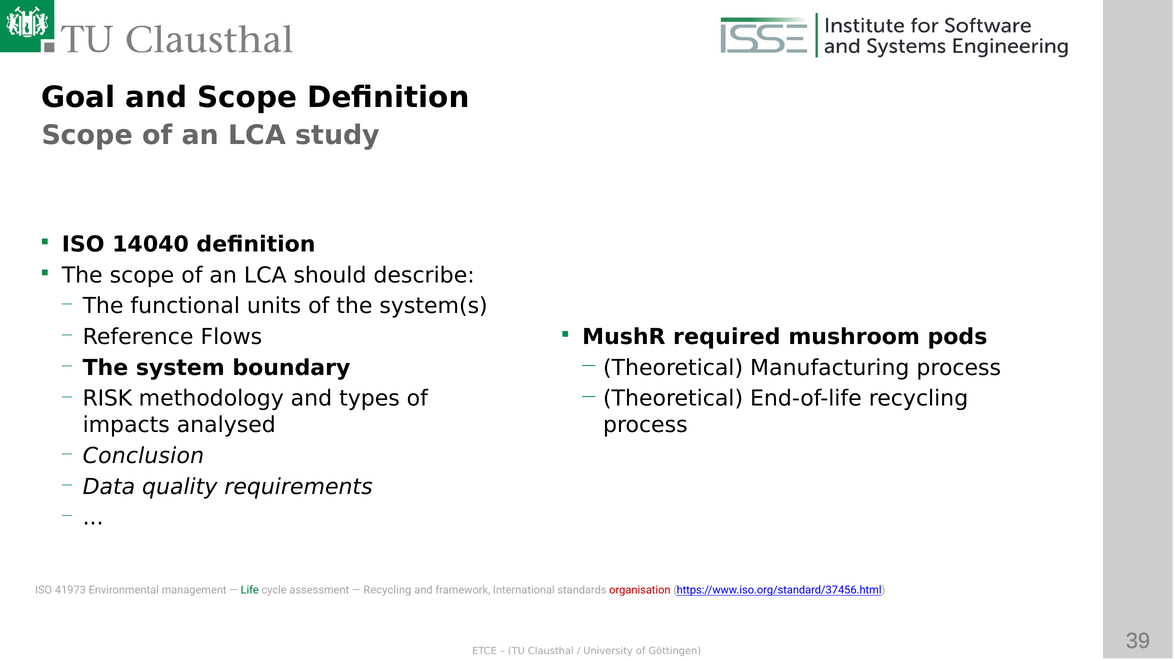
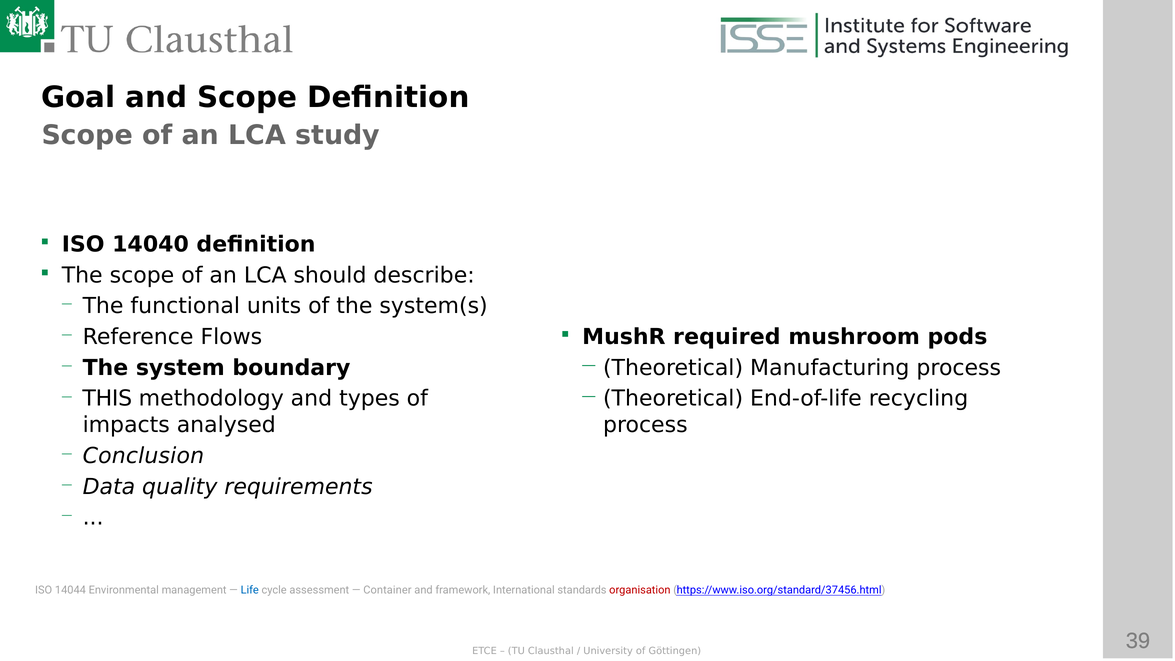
RISK: RISK -> THIS (107, 399)
41973: 41973 -> 14044 (70, 590)
Life colour: green -> blue (250, 590)
Recycling: Recycling -> Container (387, 590)
